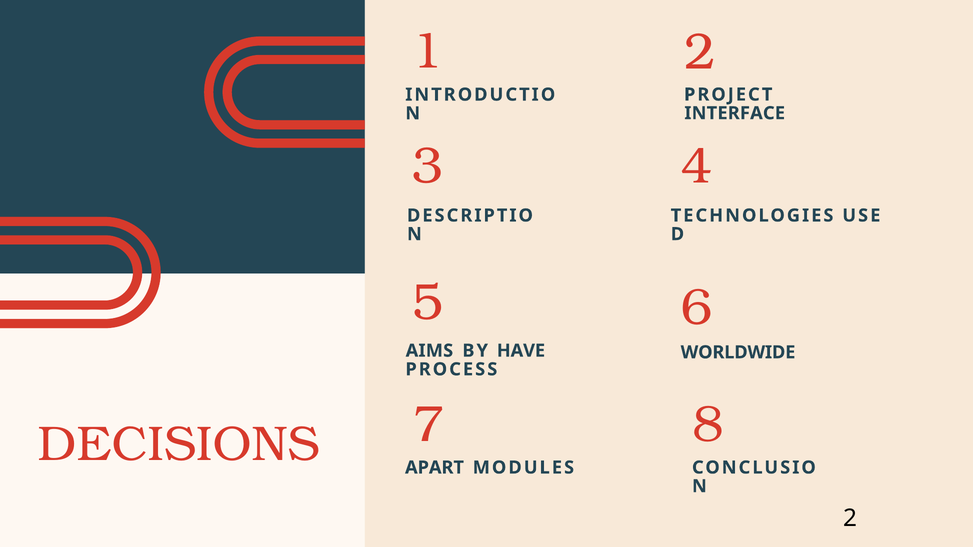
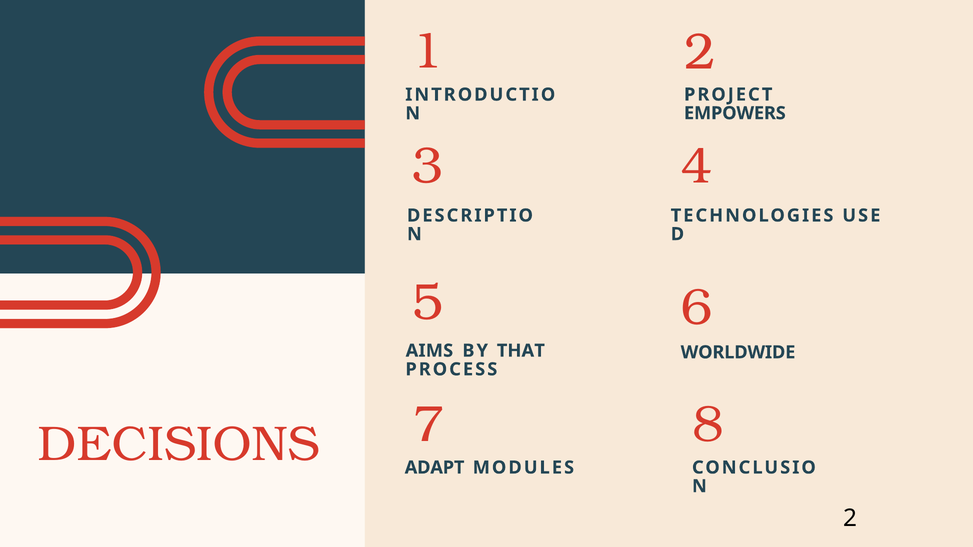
INTERFACE: INTERFACE -> EMPOWERS (735, 113)
HAVE: HAVE -> THAT (521, 351)
APART: APART -> ADAPT (435, 468)
